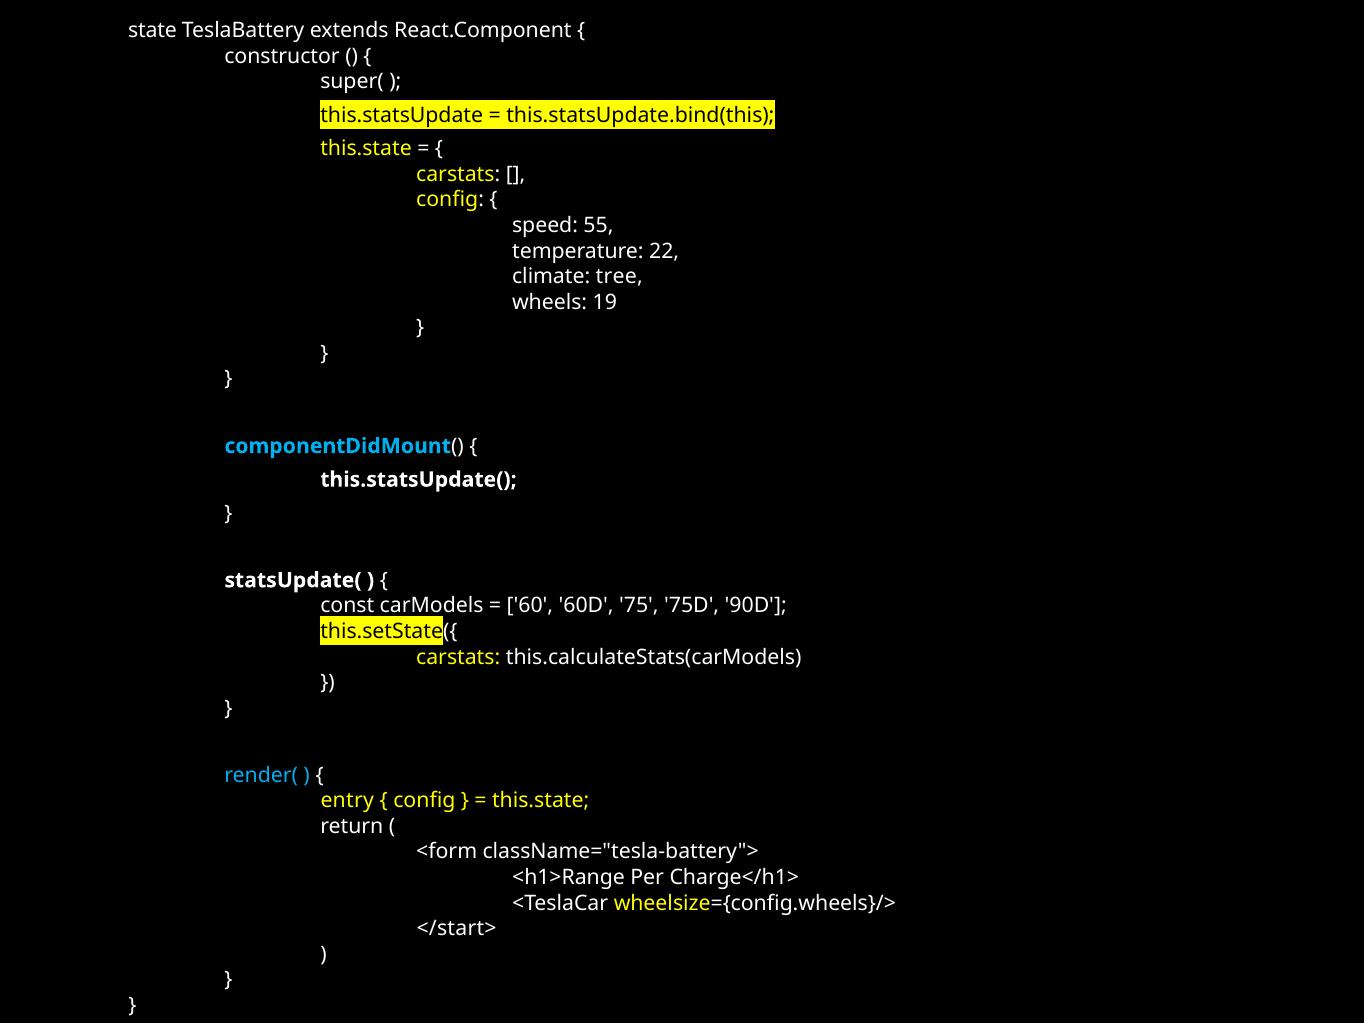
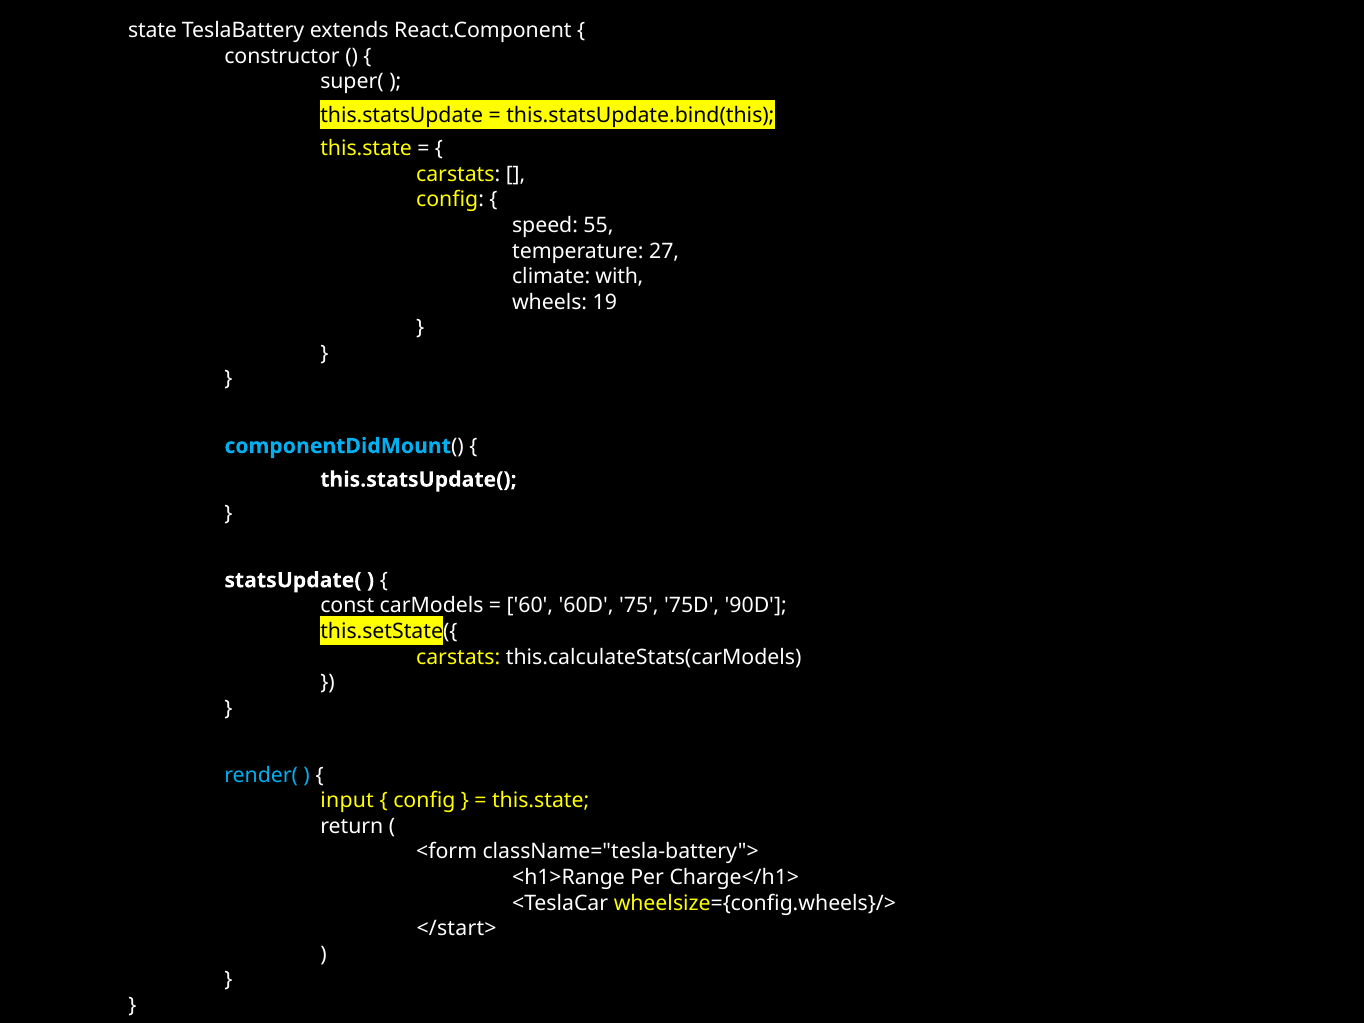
22: 22 -> 27 (664, 251)
tree: tree -> with (619, 277)
entry: entry -> input (347, 801)
